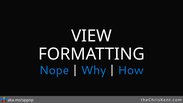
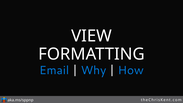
Nope: Nope -> Email (54, 70)
